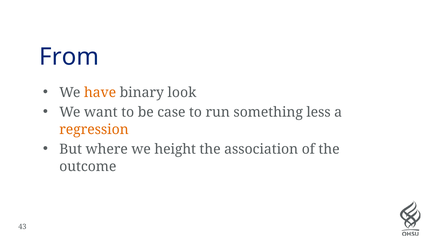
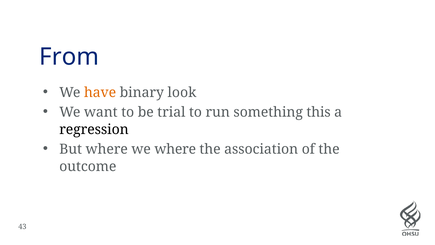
case: case -> trial (171, 112)
less: less -> this (319, 112)
regression colour: orange -> black (94, 129)
we height: height -> where (175, 149)
